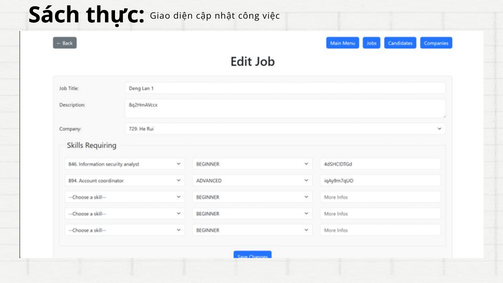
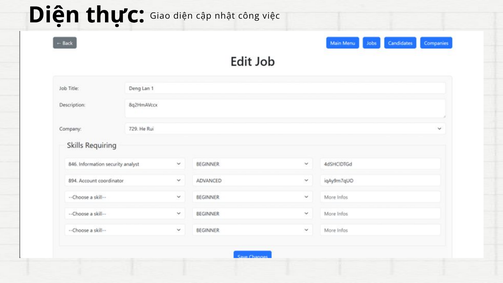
Sách: Sách -> Diện (54, 15)
